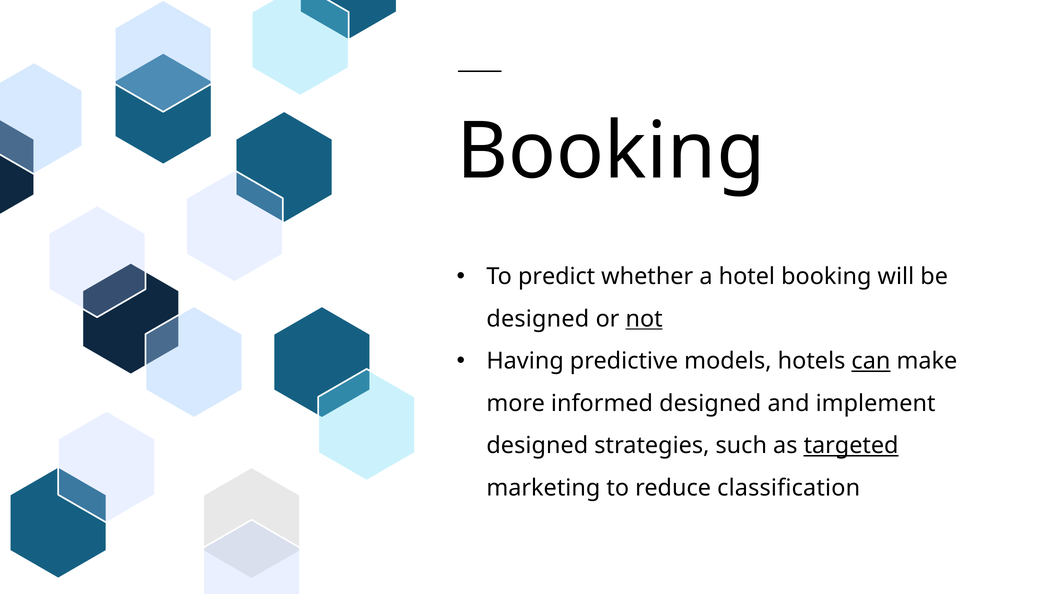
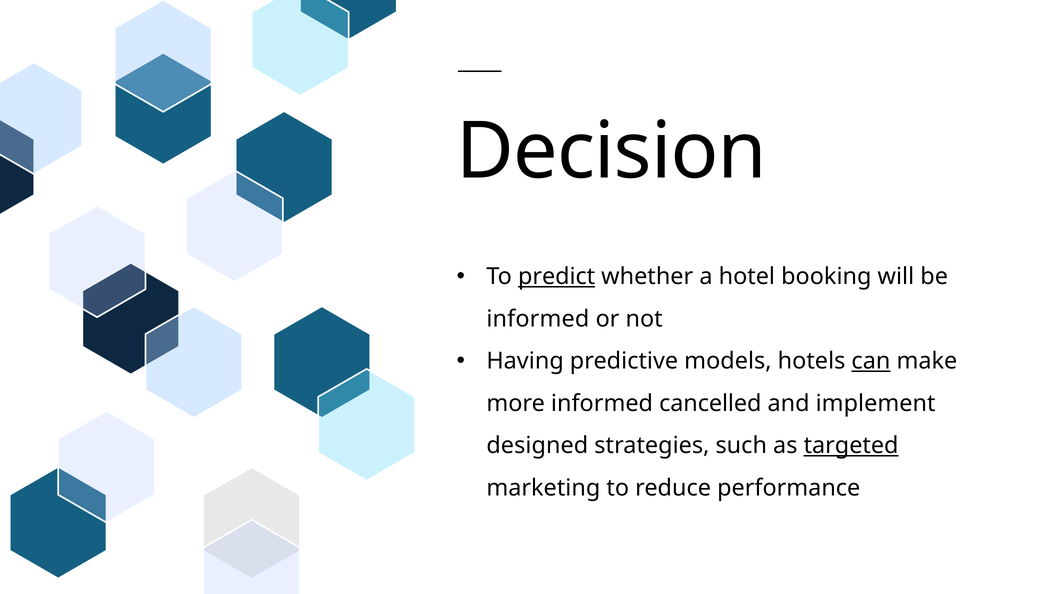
Booking: Booking -> Decision (611, 152)
predict underline: none -> present (557, 277)
designed: designed -> informed (538, 319)
not underline: present -> none (644, 319)
informed designed: designed -> cancelled (710, 403)
classification: classification -> performance (789, 488)
